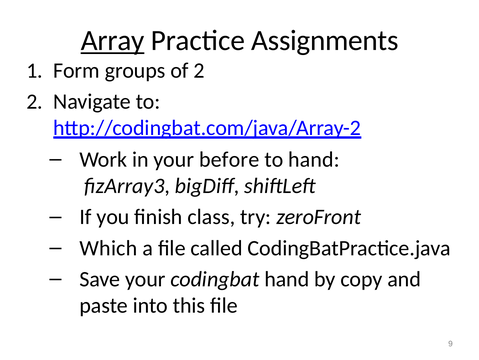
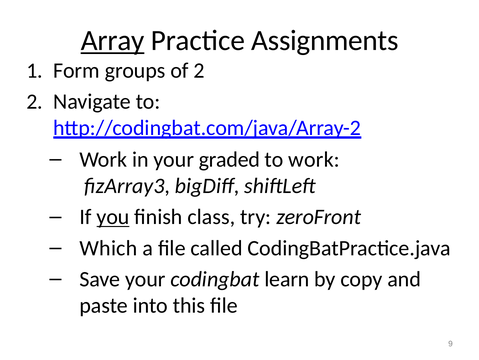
before: before -> graded (229, 159)
to hand: hand -> work (314, 159)
you underline: none -> present (113, 217)
codingbat hand: hand -> learn (287, 279)
